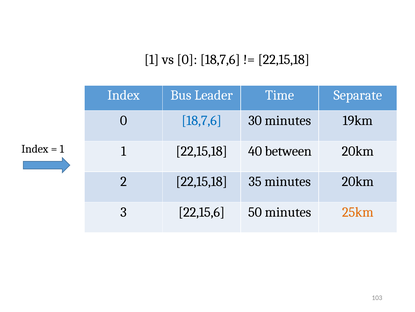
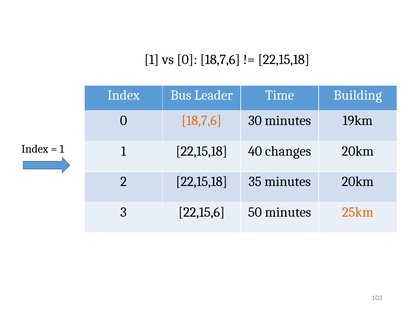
Separate: Separate -> Building (358, 95)
18,7,6 colour: blue -> orange (202, 120)
between: between -> changes (288, 151)
